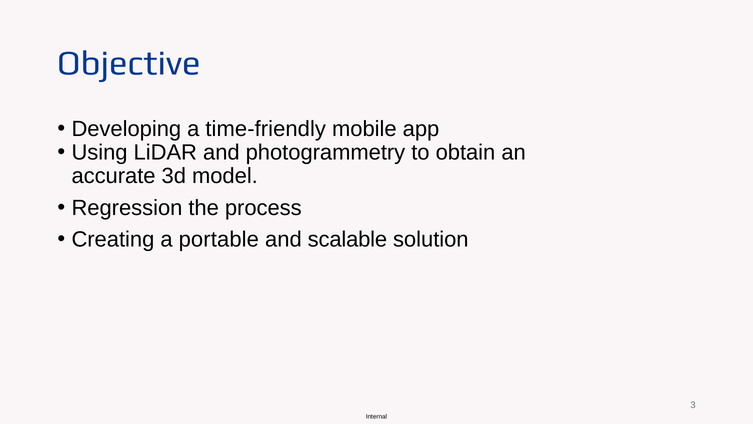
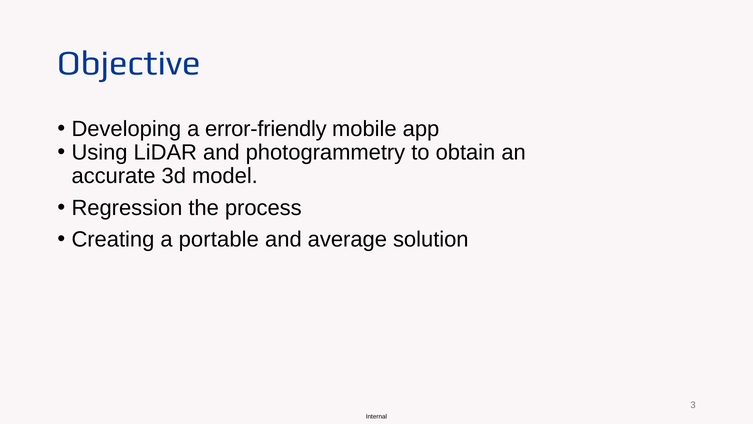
time-friendly: time-friendly -> error-friendly (266, 129)
scalable: scalable -> average (347, 239)
